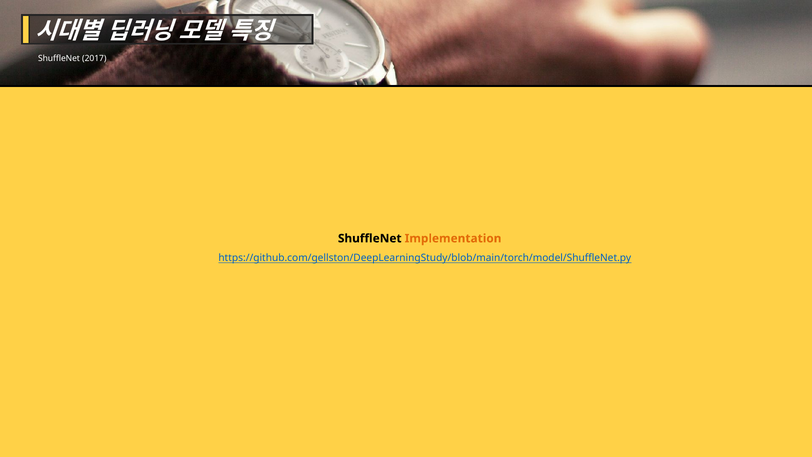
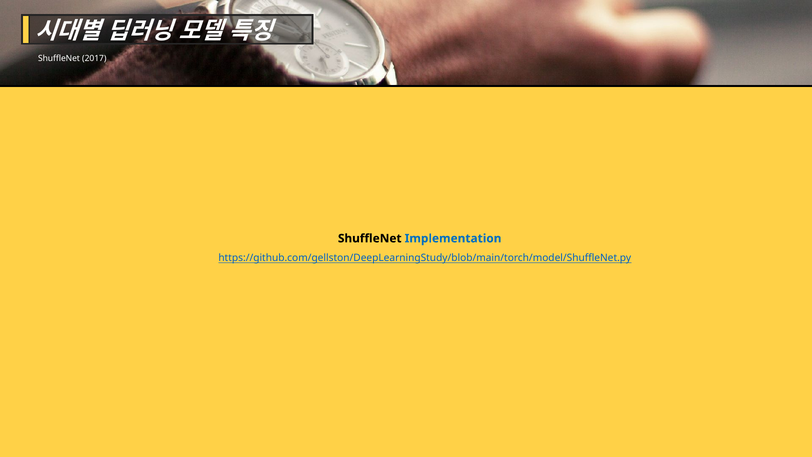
Implementation colour: orange -> blue (453, 238)
